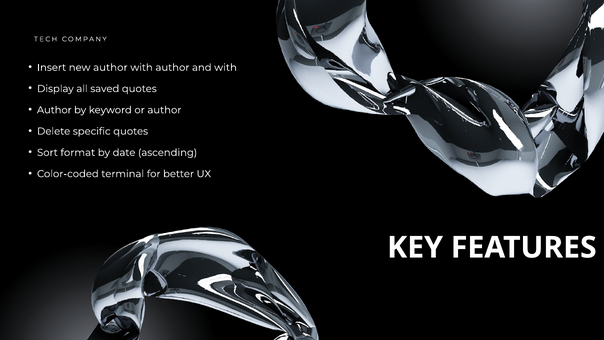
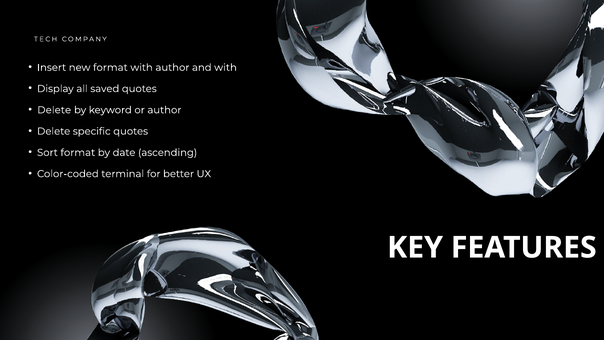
new author: author -> format (110, 67)
Author: Author -> Delete (54, 110)
